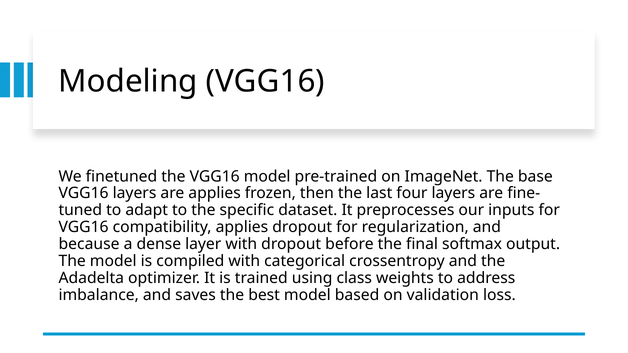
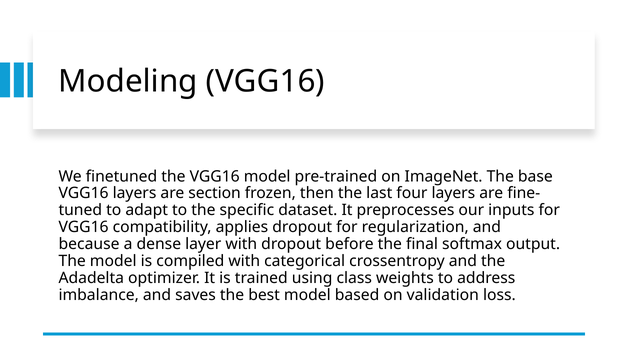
are applies: applies -> section (215, 193)
